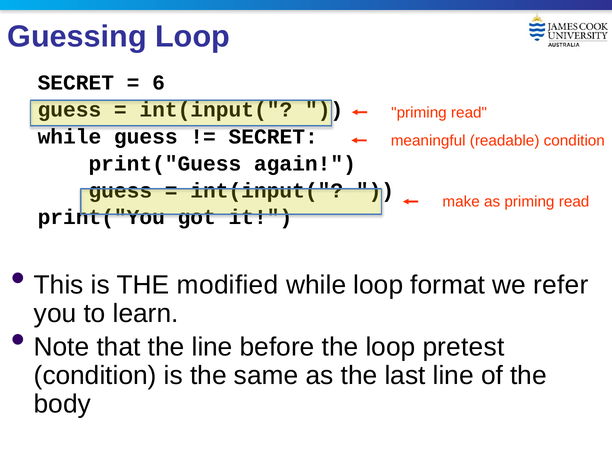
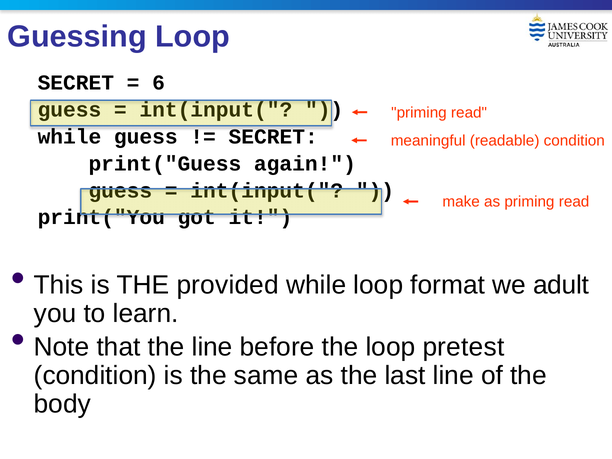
modified: modified -> provided (228, 285)
refer: refer -> adult (561, 285)
